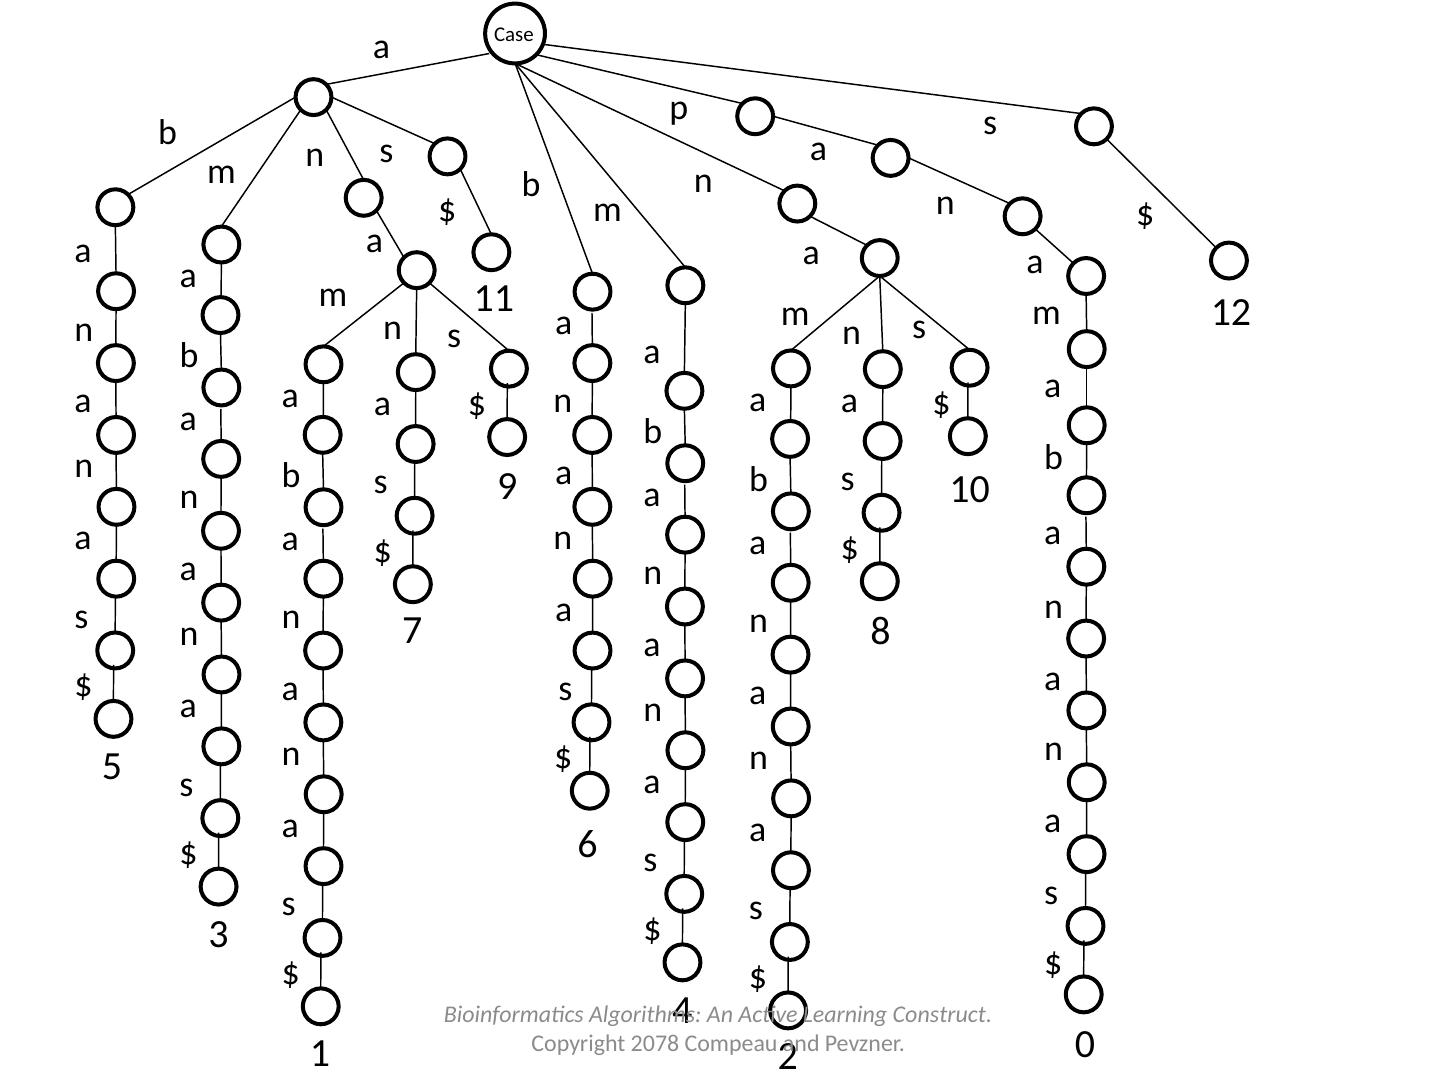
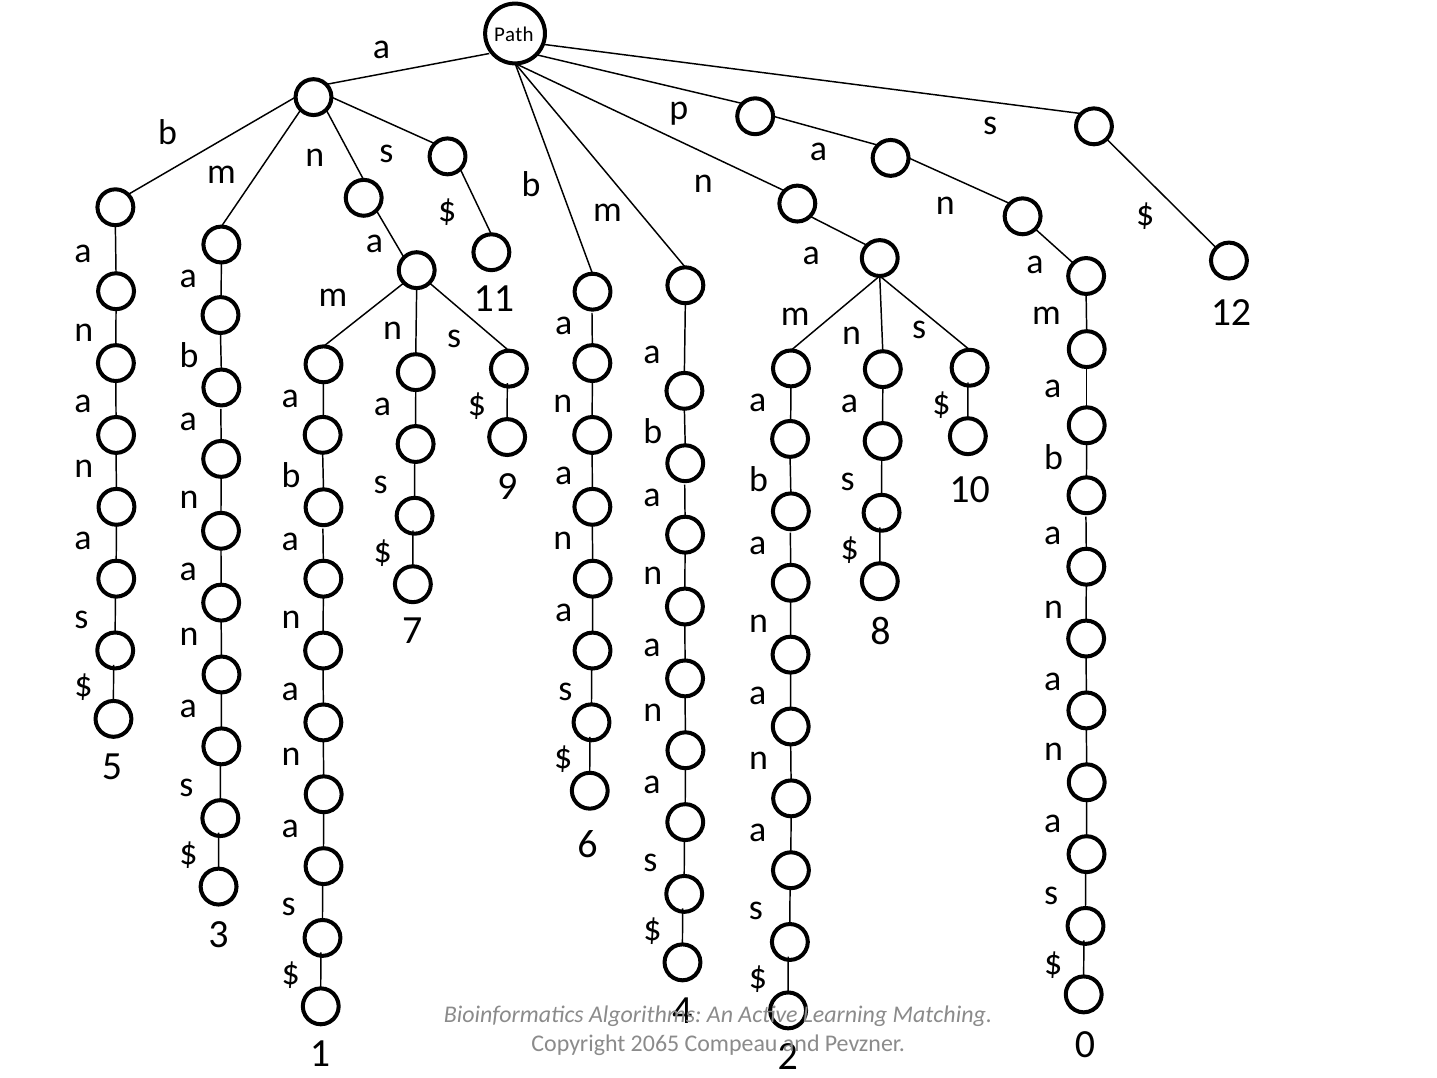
Case: Case -> Path (514, 35)
Construct: Construct -> Matching (942, 1015)
2078: 2078 -> 2065 (655, 1044)
